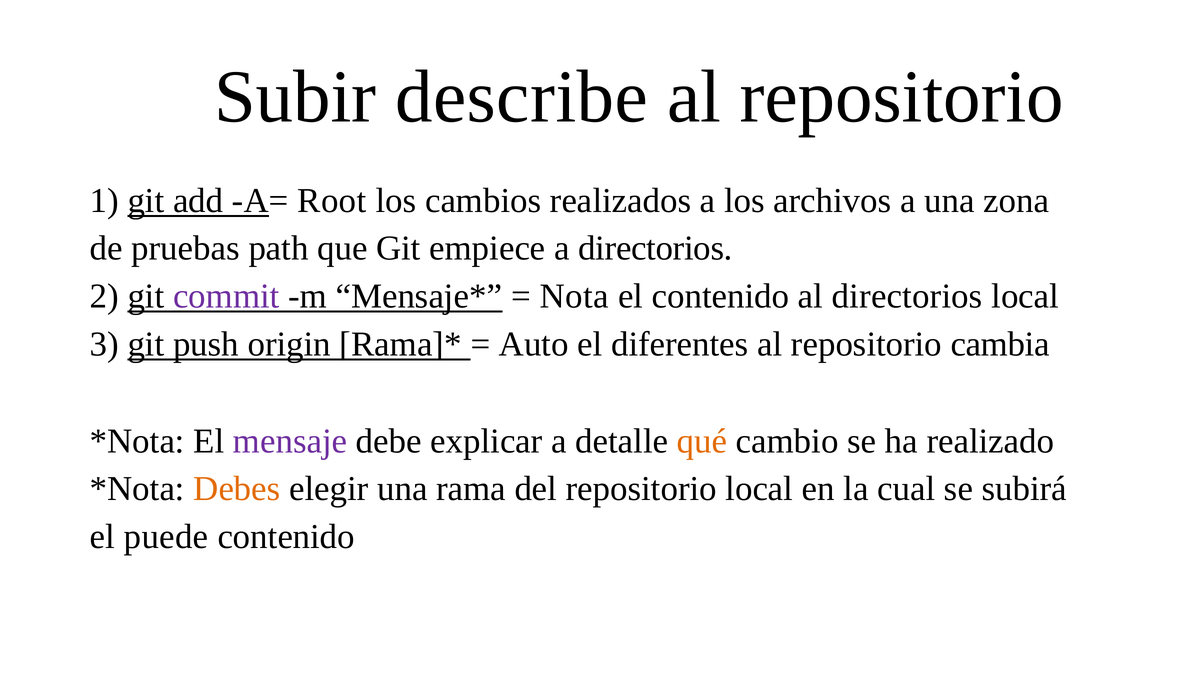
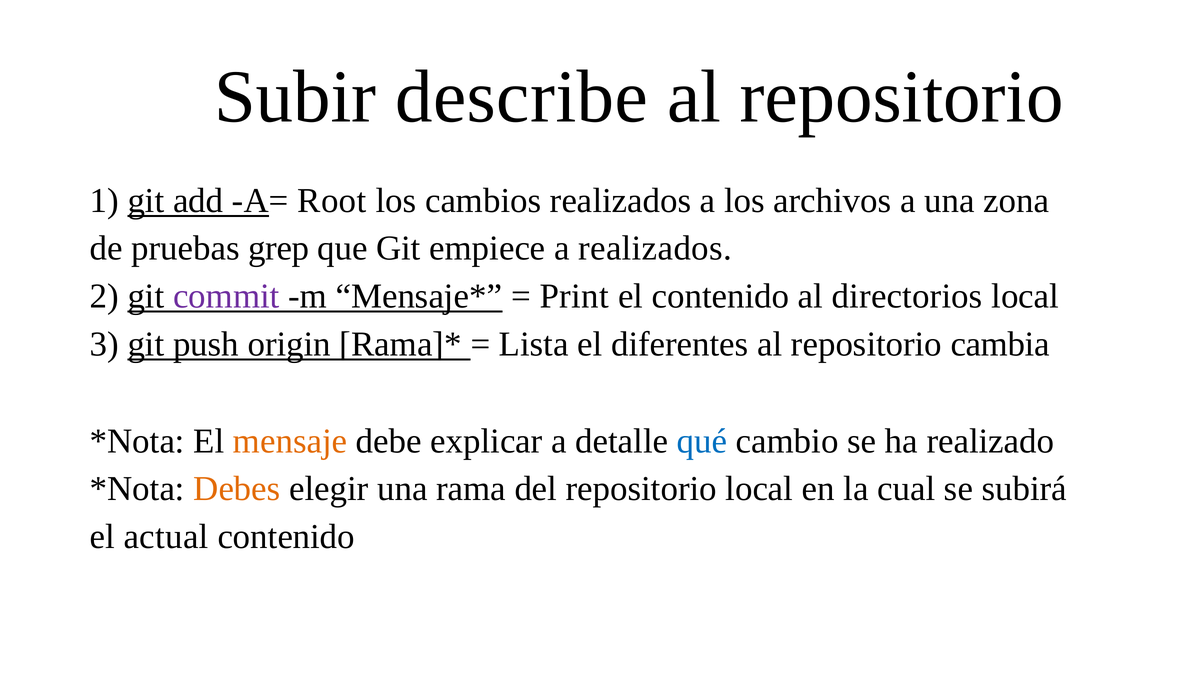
path: path -> grep (279, 248)
a directorios: directorios -> realizados (655, 248)
Nota: Nota -> Print (574, 296)
Auto: Auto -> Lista (534, 344)
mensaje colour: purple -> orange (290, 441)
qué colour: orange -> blue (702, 441)
puede: puede -> actual (166, 537)
